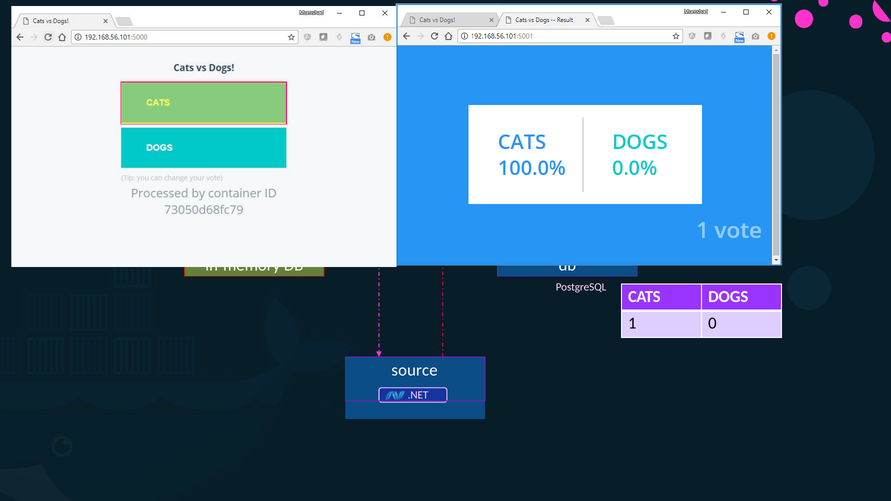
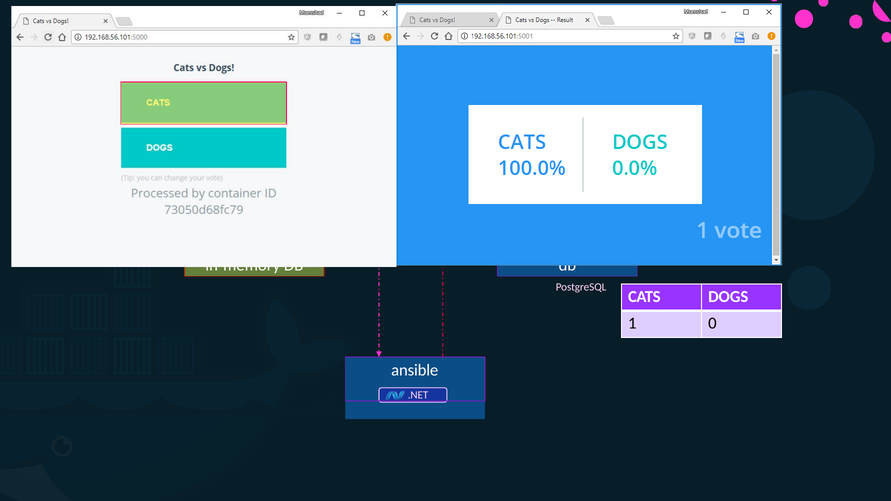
source: source -> ansible (415, 371)
